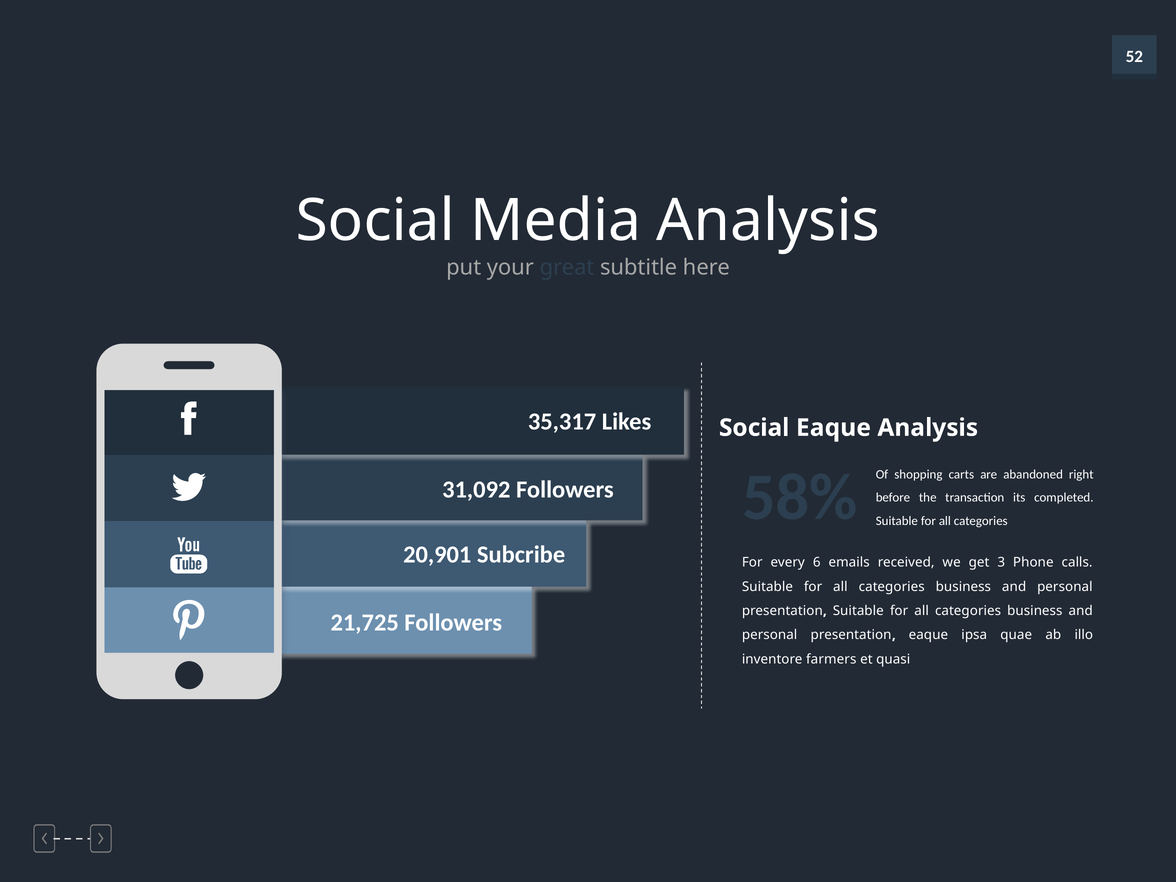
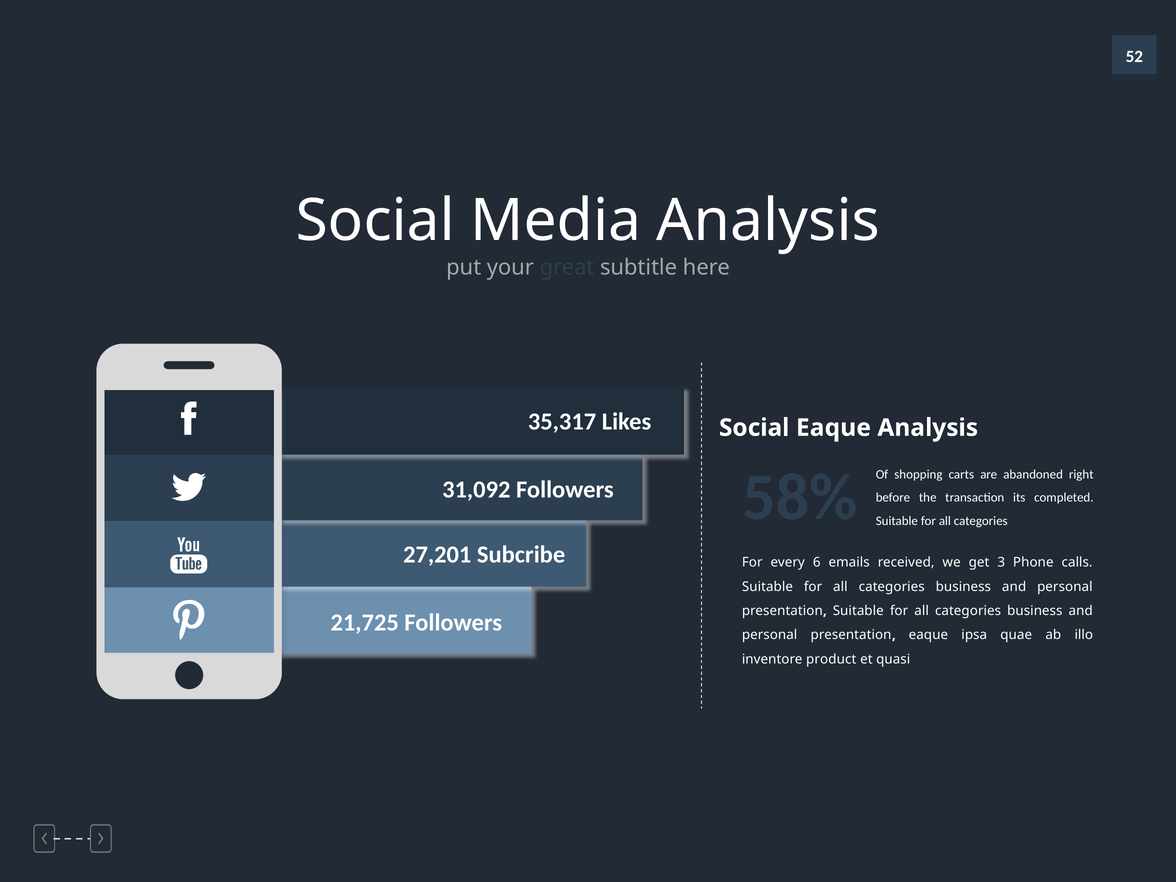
20,901: 20,901 -> 27,201 (437, 555)
farmers: farmers -> product (831, 659)
